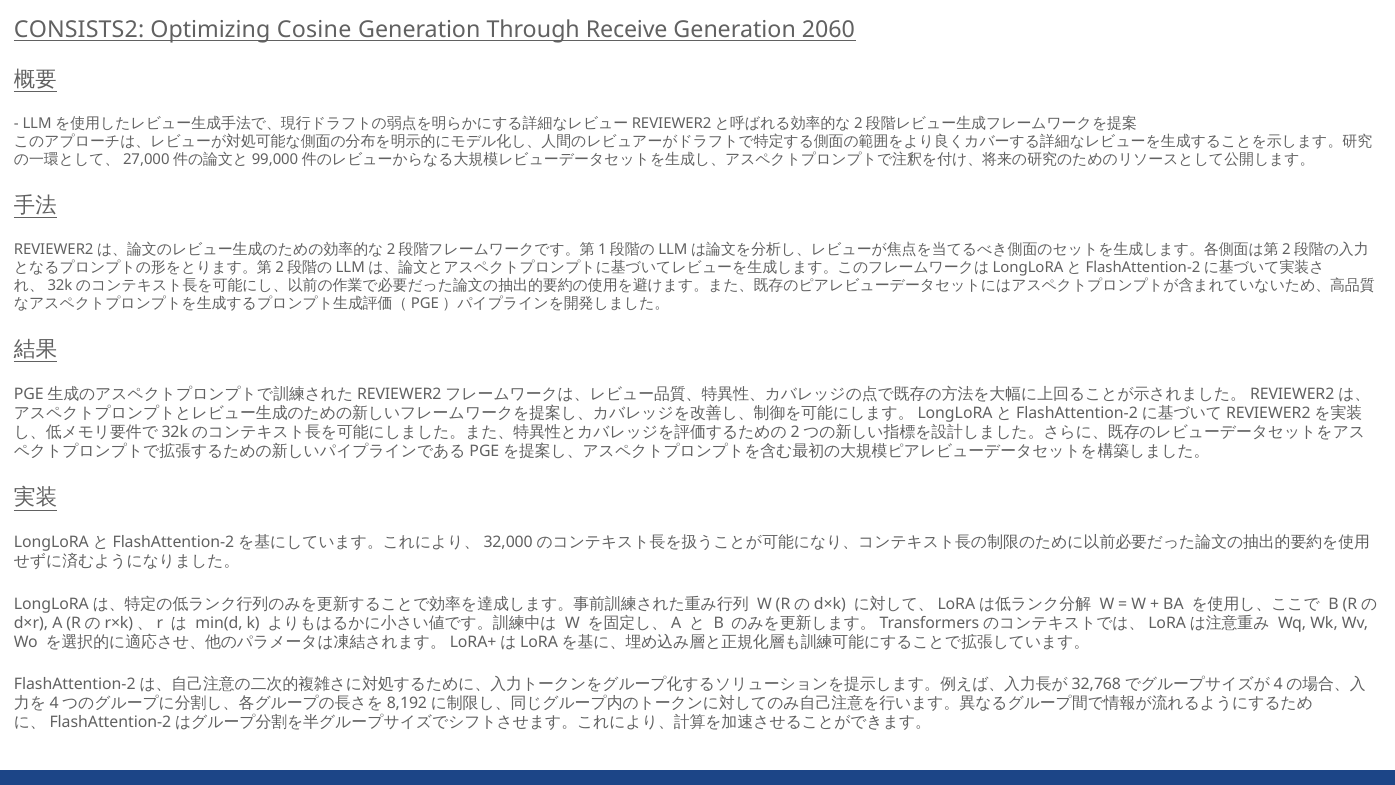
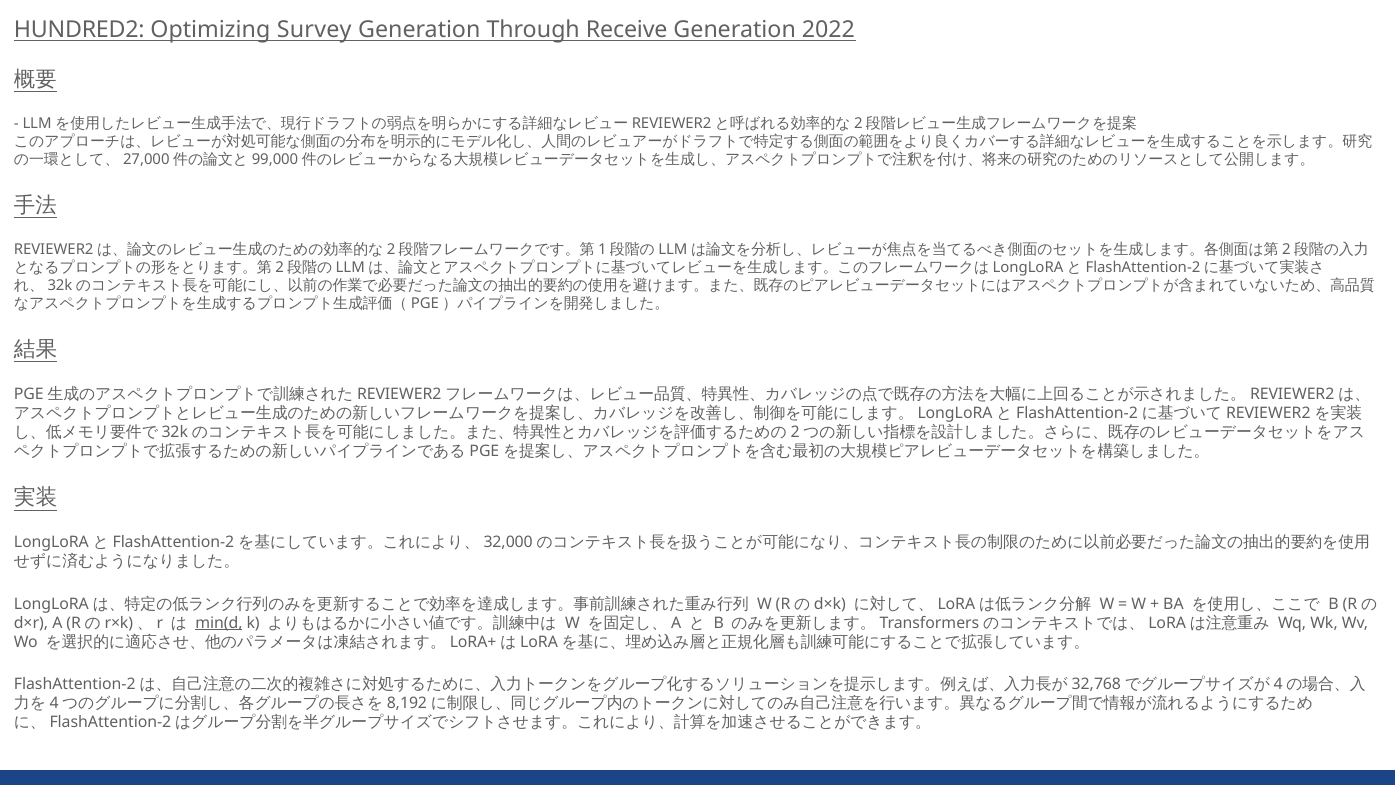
CONSISTS2: CONSISTS2 -> HUNDRED2 (79, 30)
Cosine: Cosine -> Survey (314, 30)
2060: 2060 -> 2022 (828, 30)
min(d underline: none -> present (219, 623)
